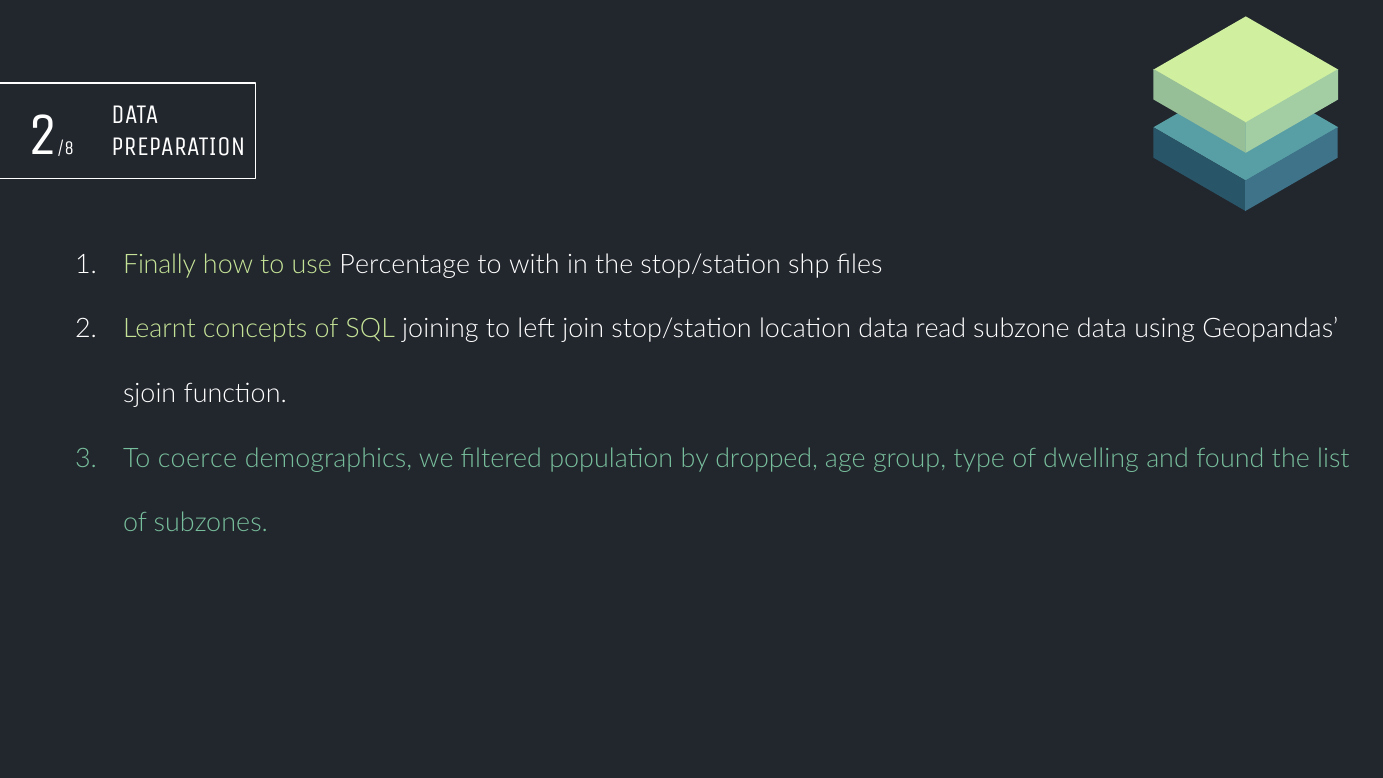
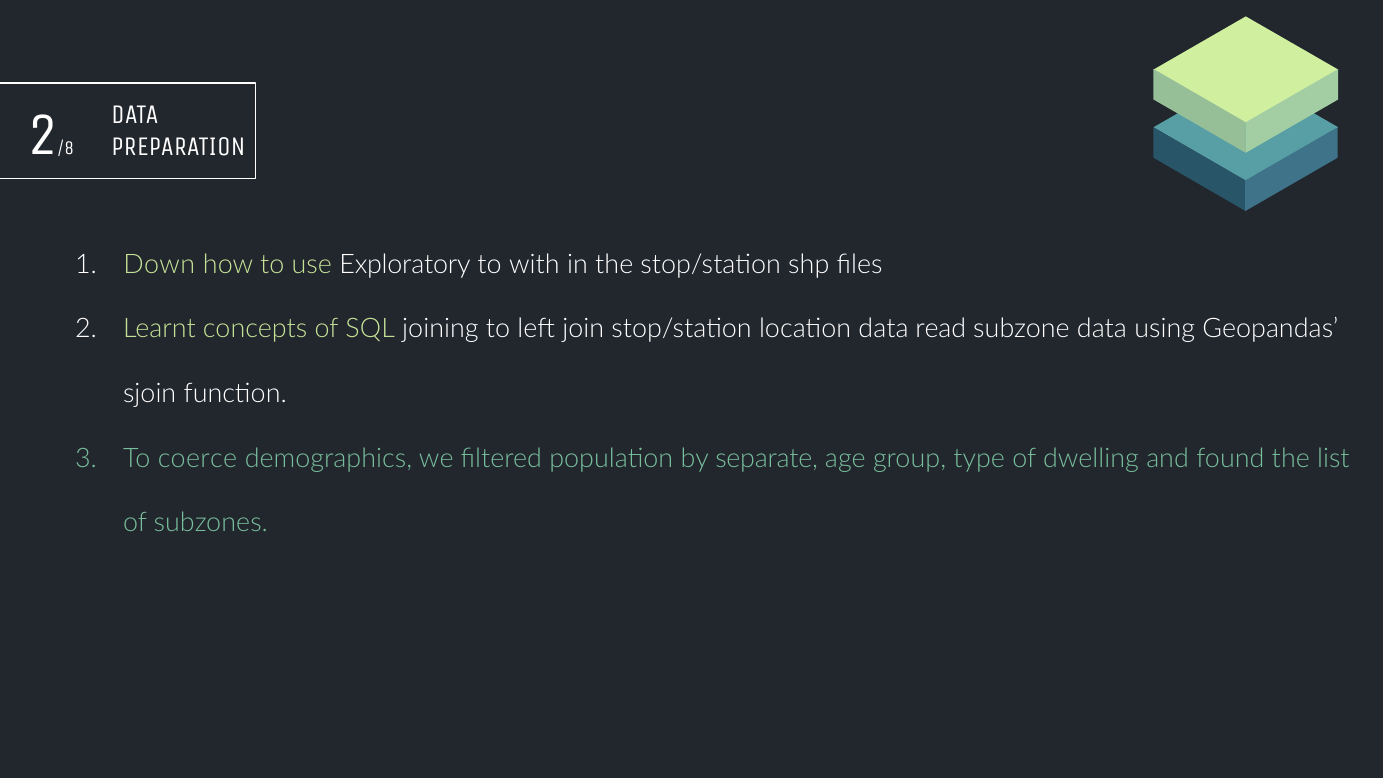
Finally: Finally -> Down (159, 264)
Percentage: Percentage -> Exploratory (405, 264)
dropped: dropped -> separate (767, 458)
